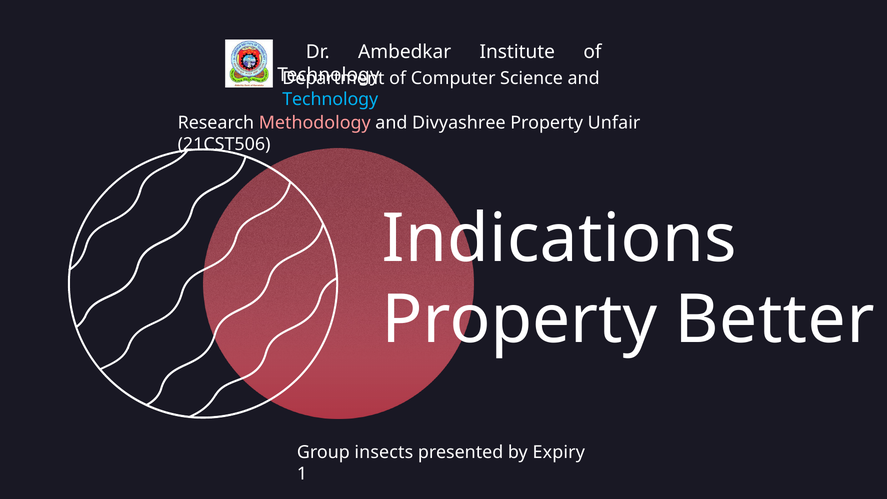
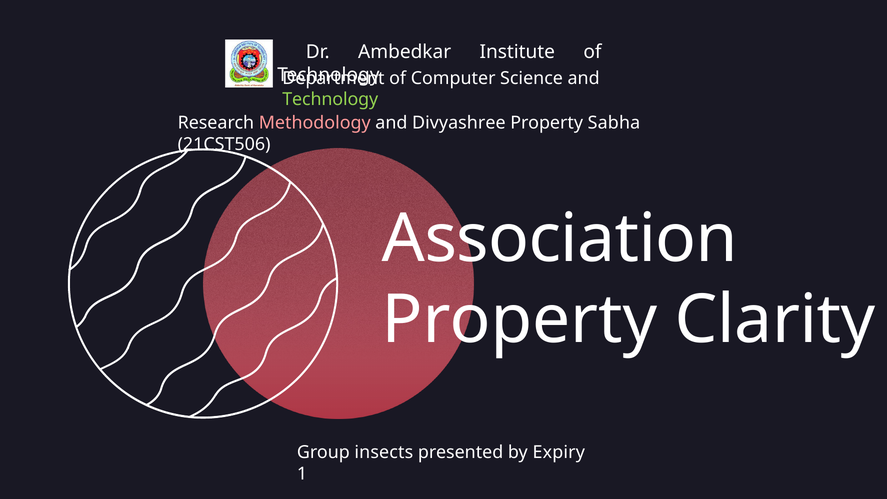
Technology colour: light blue -> light green (330, 100)
Unfair: Unfair -> Sabha (614, 123)
Indications: Indications -> Association (560, 239)
Better: Better -> Clarity (775, 320)
